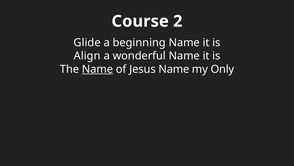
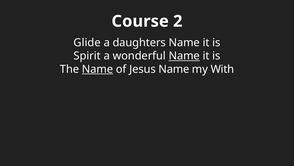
beginning: beginning -> daughters (139, 42)
Align: Align -> Spirit (87, 56)
Name underline: none -> present (184, 56)
Only: Only -> With (222, 69)
